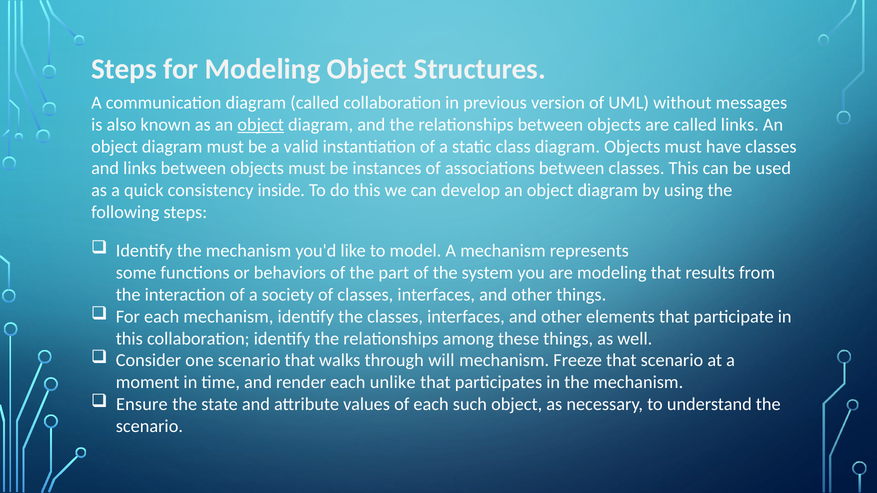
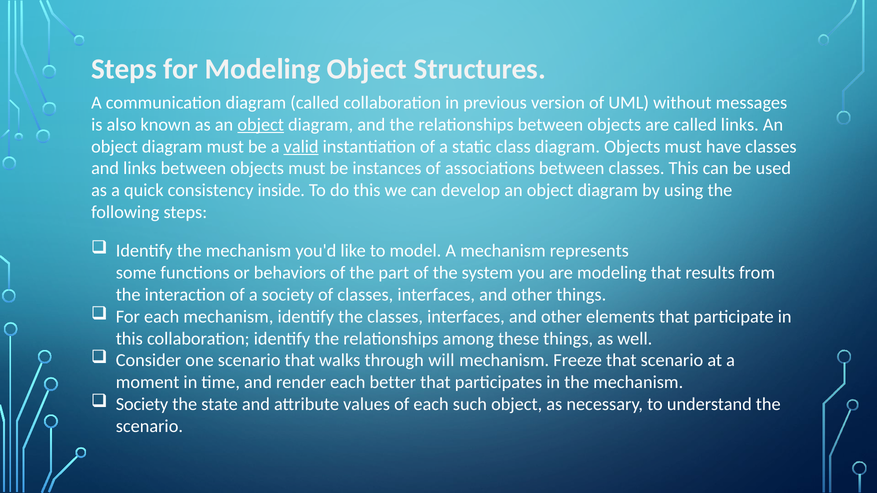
valid underline: none -> present (301, 147)
unlike: unlike -> better (393, 383)
Ensure: Ensure -> Society (142, 404)
